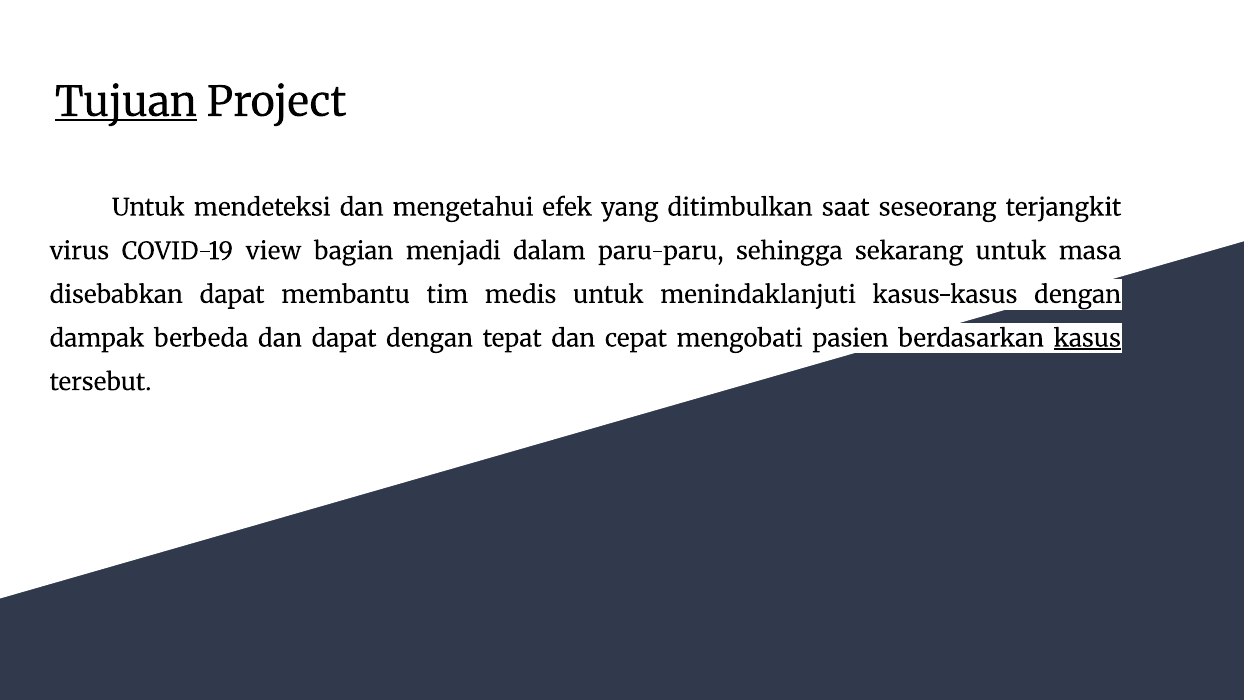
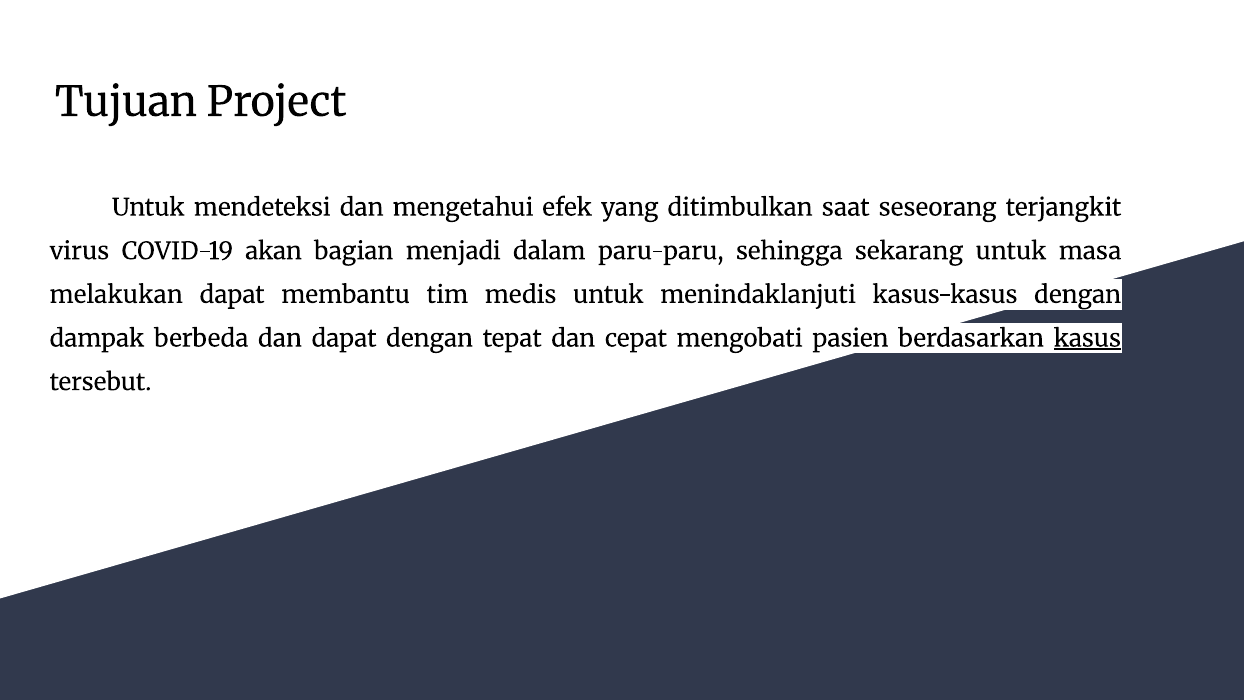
Tujuan underline: present -> none (126, 102)
view: view -> akan (274, 251)
disebabkan: disebabkan -> melakukan (116, 295)
